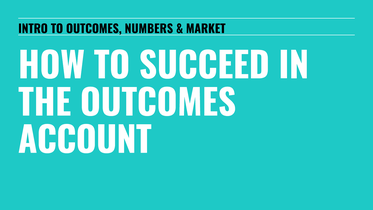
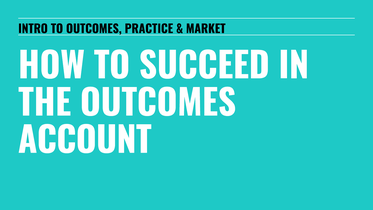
NUMBERS: NUMBERS -> PRACTICE (149, 29)
